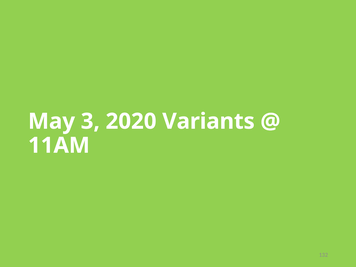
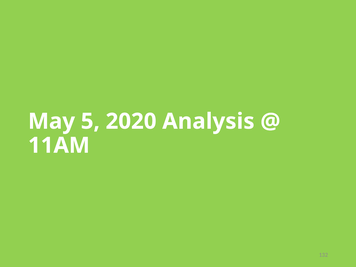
3: 3 -> 5 (90, 121)
Variants: Variants -> Analysis (208, 121)
